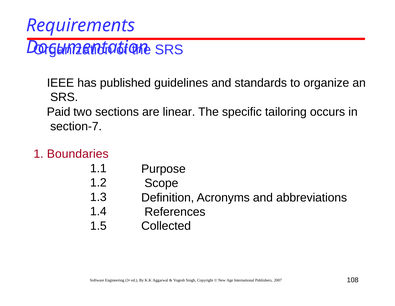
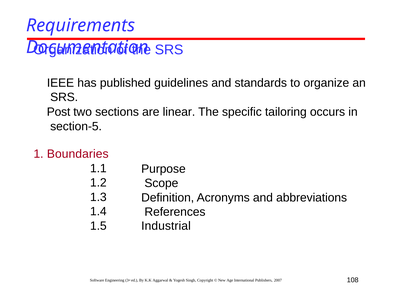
Paid: Paid -> Post (59, 112)
section-7: section-7 -> section-5 (76, 126)
Collected: Collected -> Industrial (166, 225)
